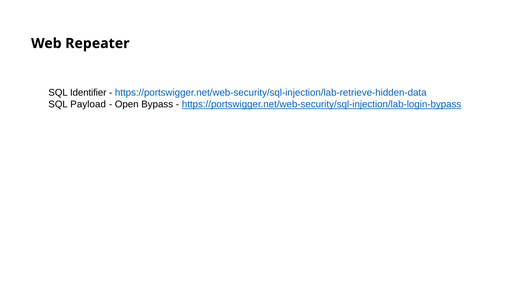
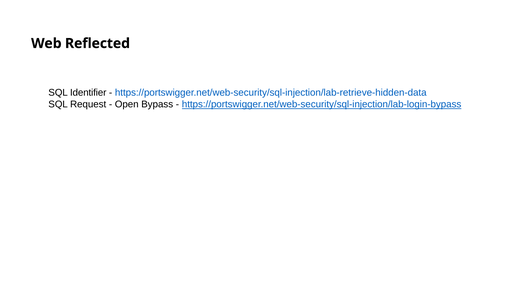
Repeater: Repeater -> Reflected (97, 43)
Payload: Payload -> Request (88, 104)
